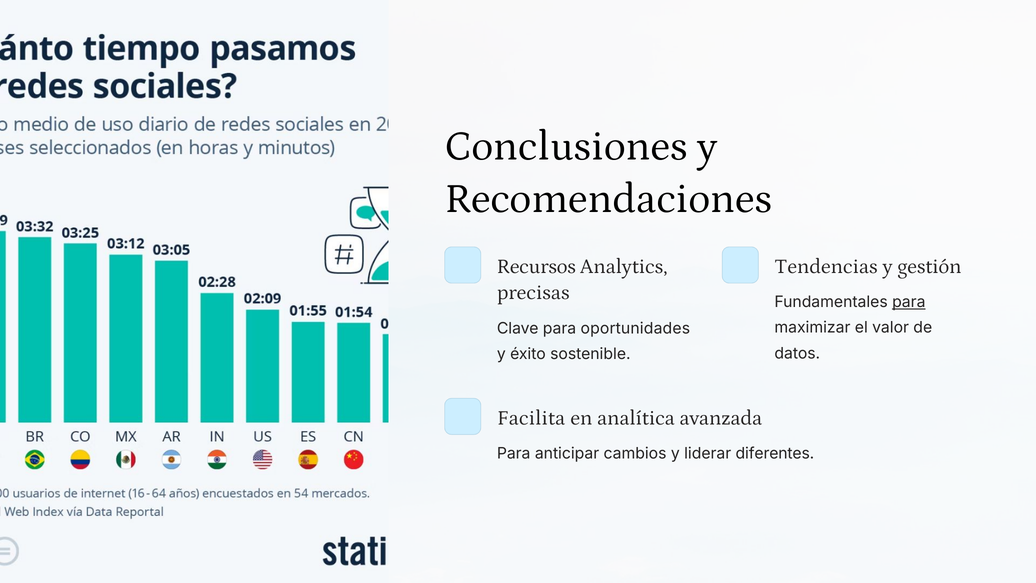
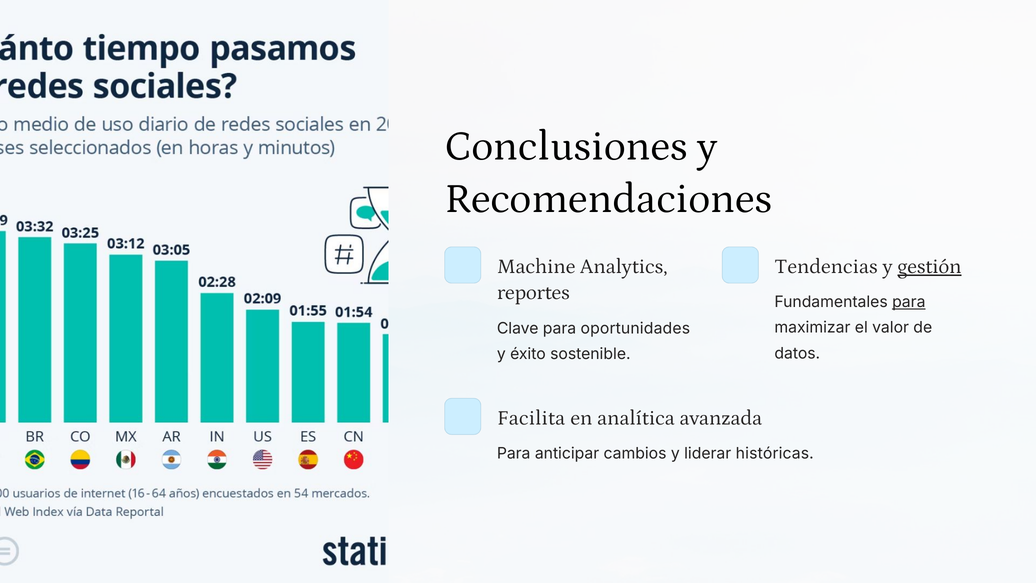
Recursos: Recursos -> Machine (536, 266)
gestión underline: none -> present (929, 266)
precisas: precisas -> reportes (533, 292)
diferentes: diferentes -> históricas (775, 453)
